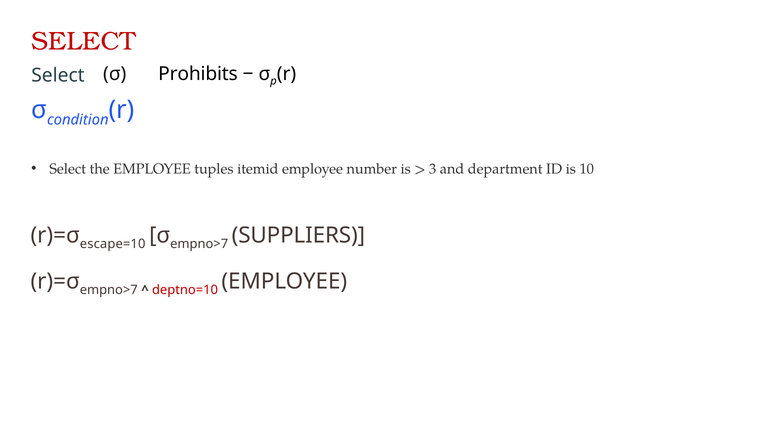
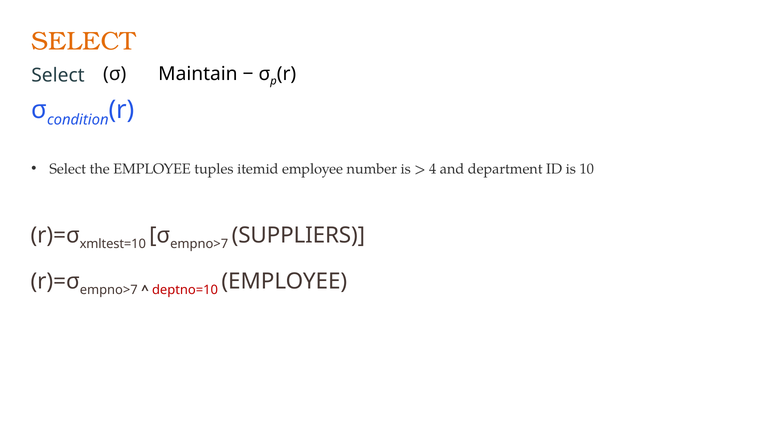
SELECT colour: red -> orange (83, 41)
Prohibits: Prohibits -> Maintain (198, 74)
3: 3 -> 4 (433, 169)
escape=10: escape=10 -> xmltest=10 (113, 244)
